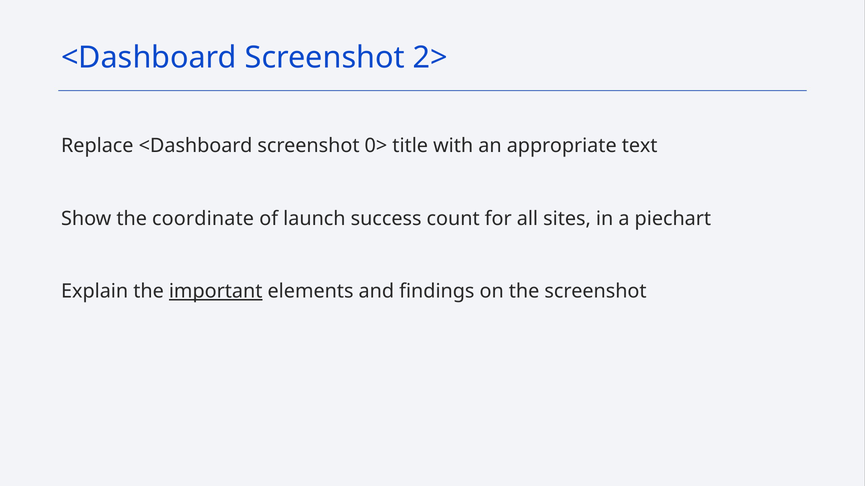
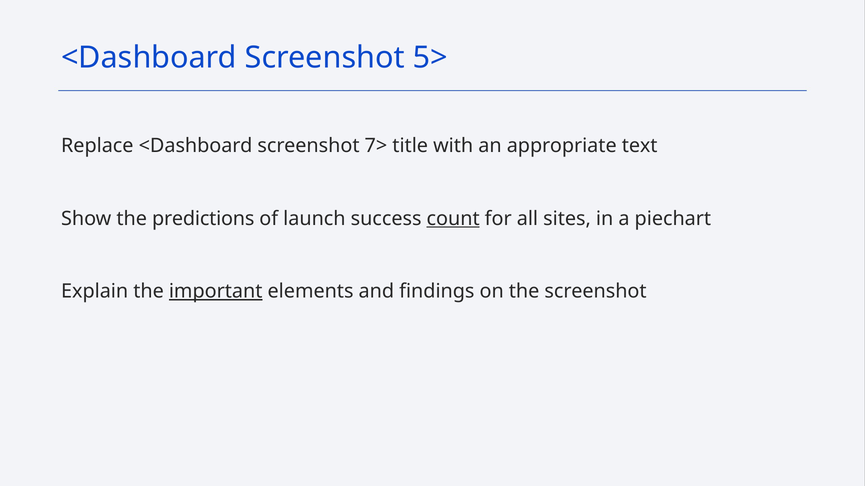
2>: 2> -> 5> (430, 58)
0>: 0> -> 7> (376, 146)
coordinate: coordinate -> predictions (203, 219)
count underline: none -> present (453, 219)
